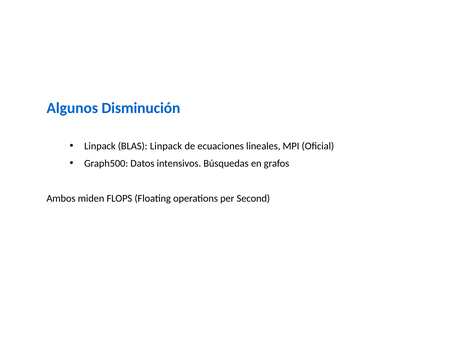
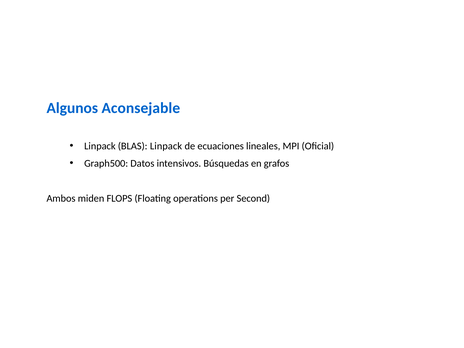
Disminución: Disminución -> Aconsejable (141, 108)
